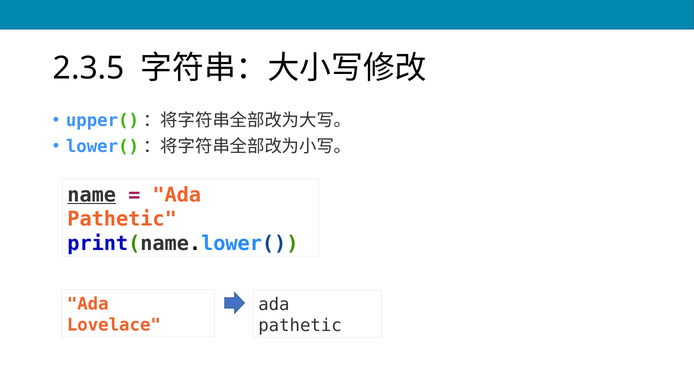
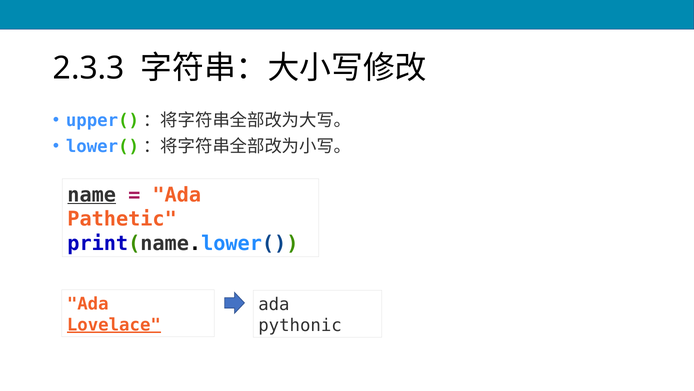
2.3.5: 2.3.5 -> 2.3.3 (89, 68)
Lovelace underline: none -> present (114, 324)
pathetic: pathetic -> pythonic (300, 325)
